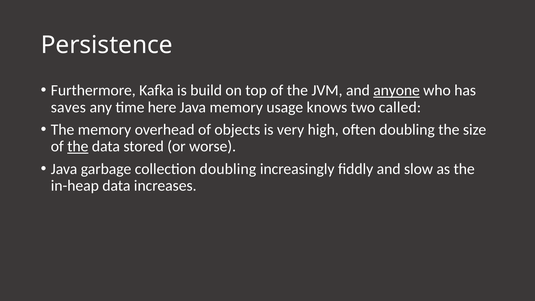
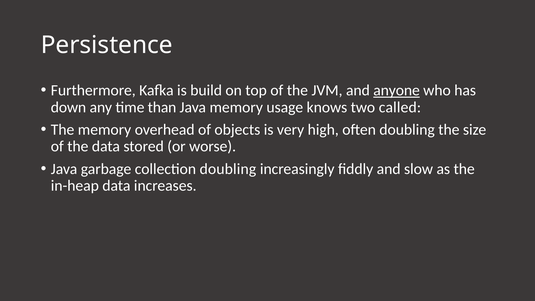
saves: saves -> down (69, 107)
here: here -> than (162, 107)
the underline: present -> none (78, 146)
